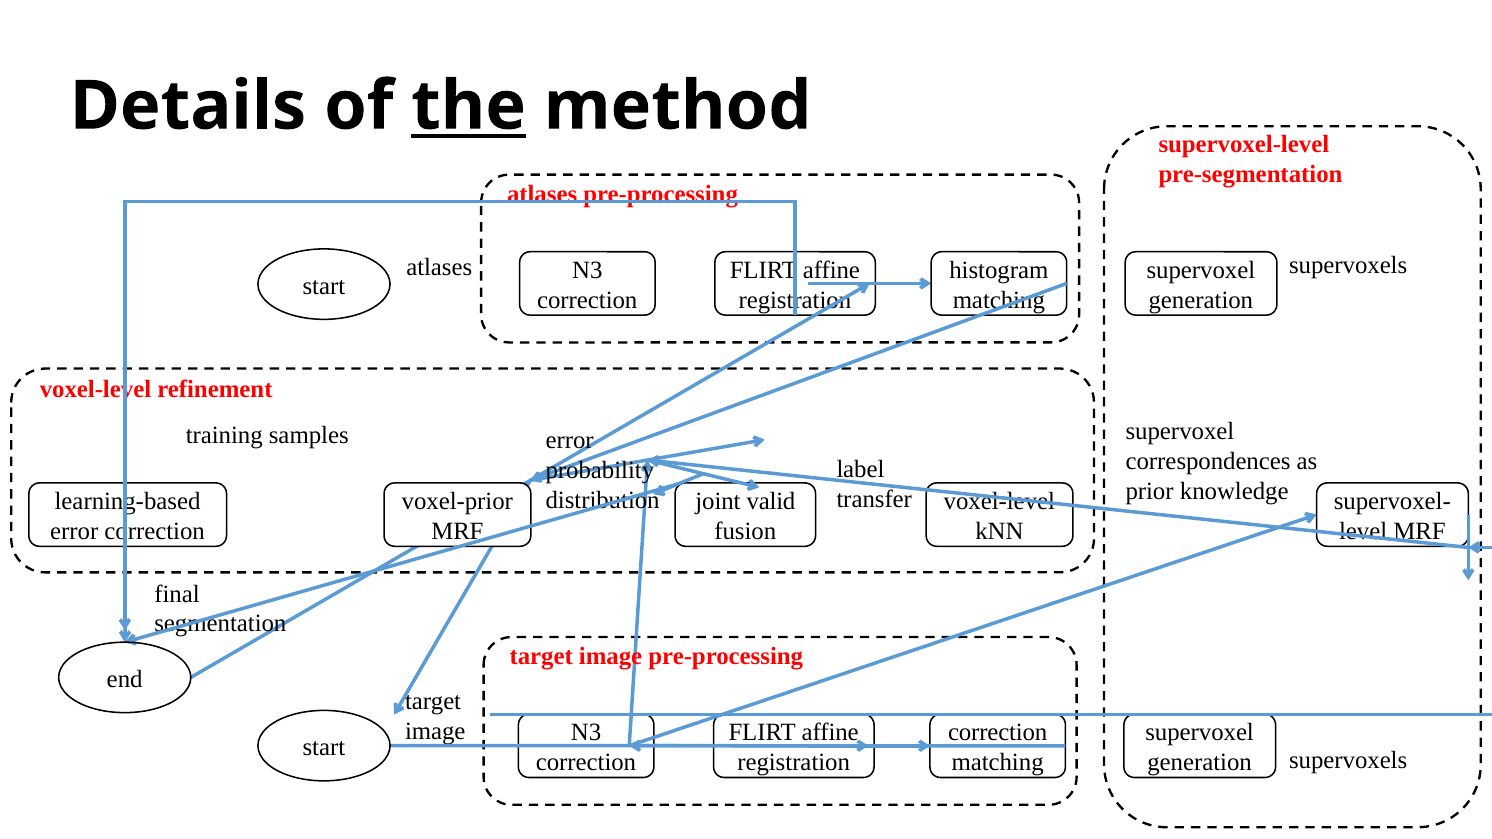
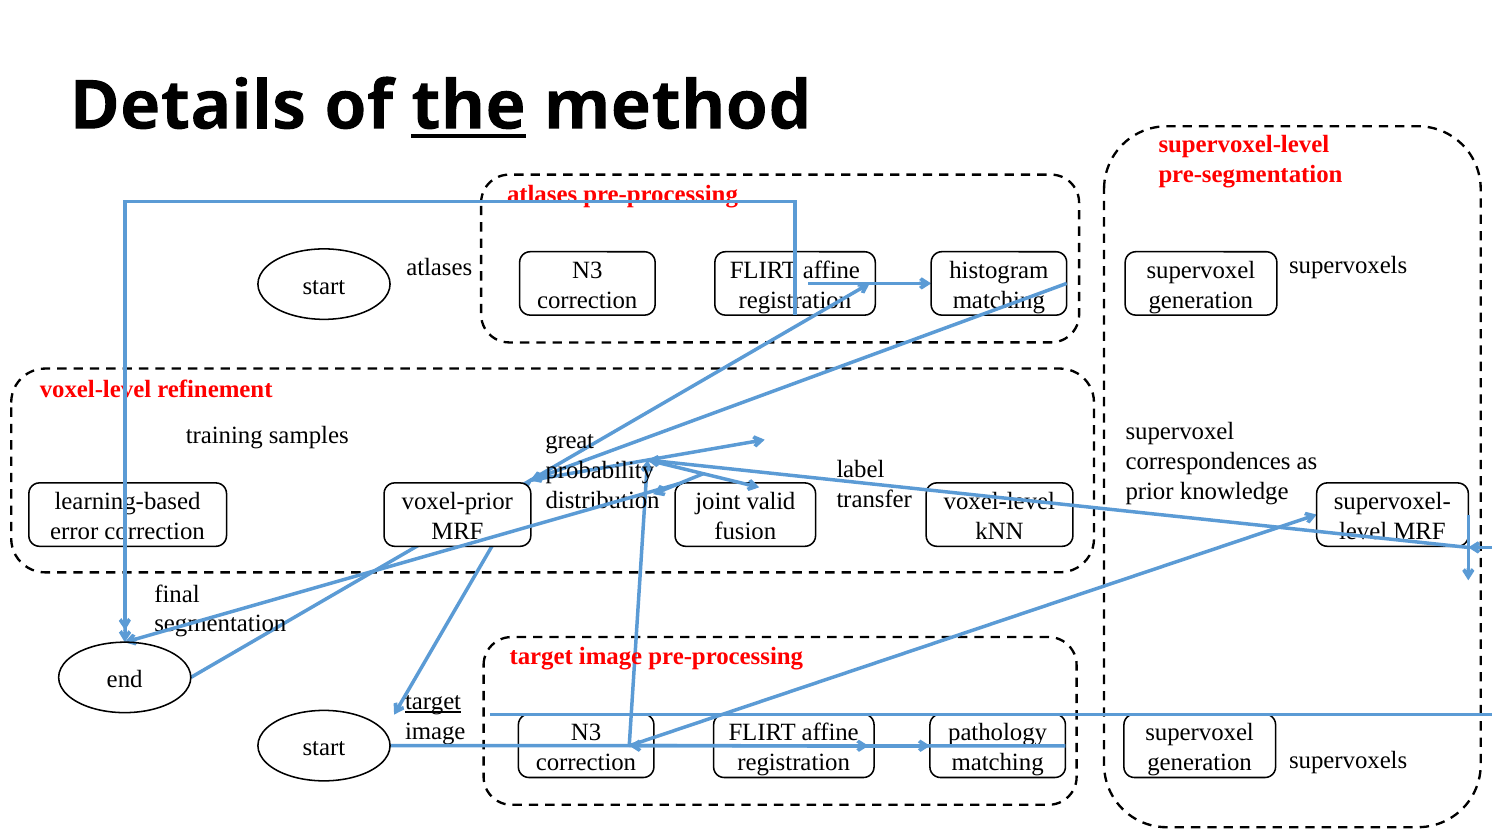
error: error -> great (570, 441)
target underline: none -> present (433, 702)
correction: correction -> pathology (998, 733)
